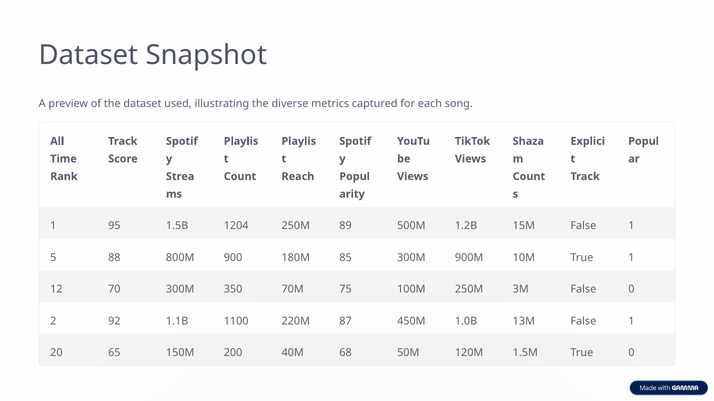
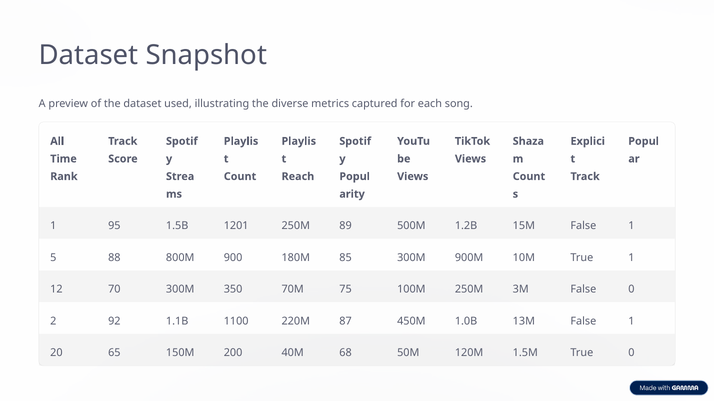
1204: 1204 -> 1201 (236, 226)
